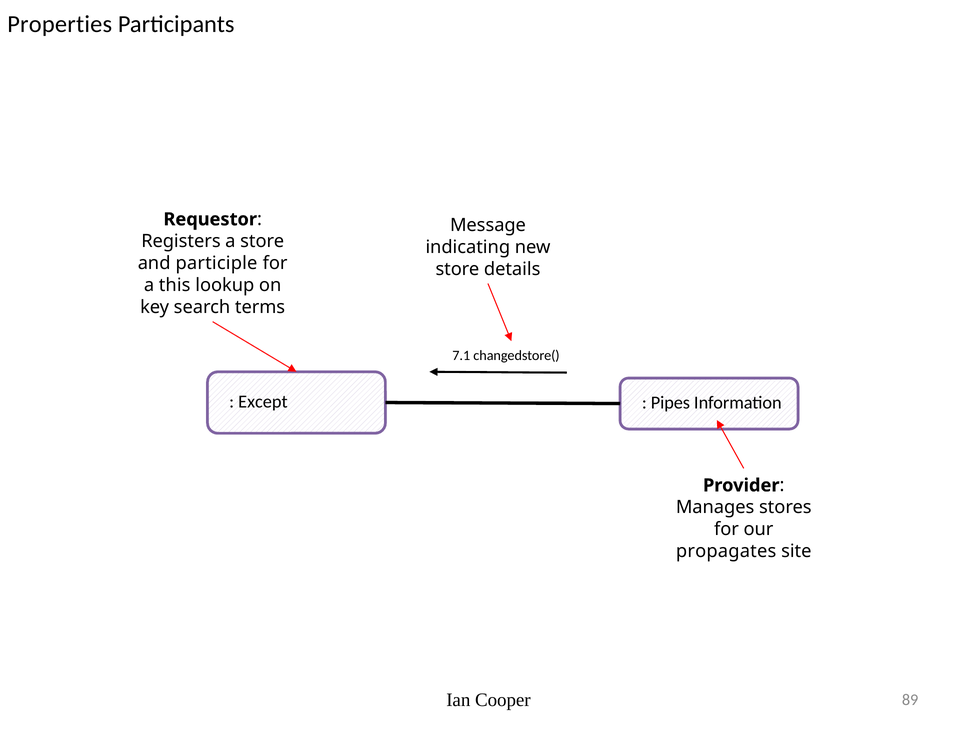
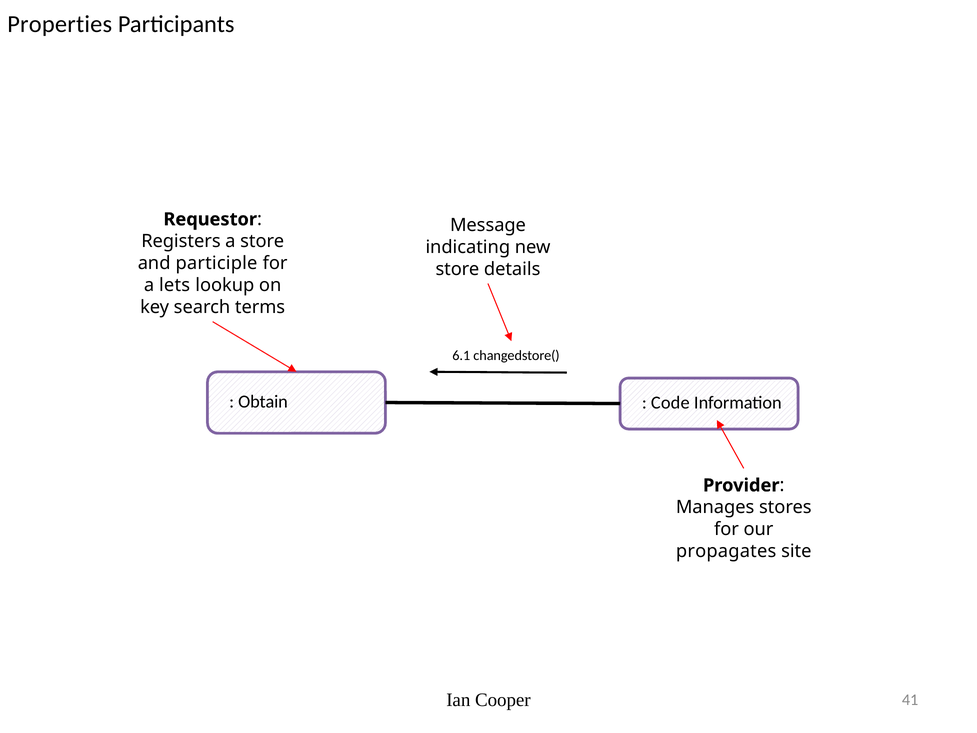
this: this -> lets (175, 285)
7.1: 7.1 -> 6.1 (461, 355)
Except: Except -> Obtain (263, 402)
Pipes: Pipes -> Code (670, 403)
89: 89 -> 41 (910, 700)
